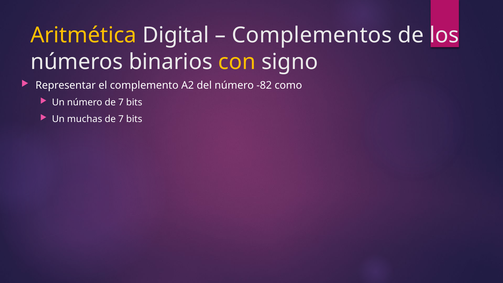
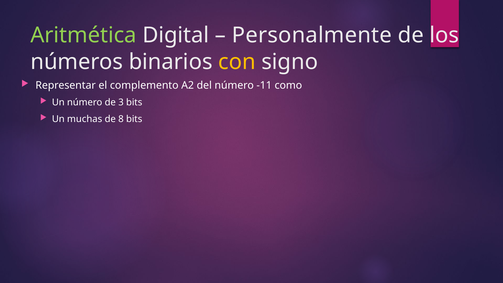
Aritmética colour: yellow -> light green (84, 35)
Complementos: Complementos -> Personalmente (312, 35)
-82: -82 -> -11 (264, 85)
número de 7: 7 -> 3 (121, 103)
7: 7 -> 8 (121, 119)
